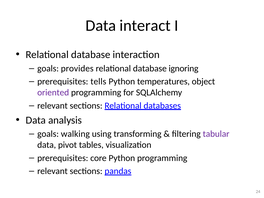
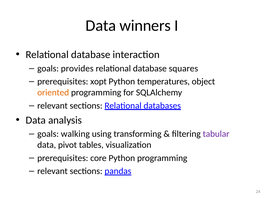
interact: interact -> winners (145, 26)
ignoring: ignoring -> squares (183, 68)
tells: tells -> xopt (98, 82)
oriented colour: purple -> orange (53, 93)
